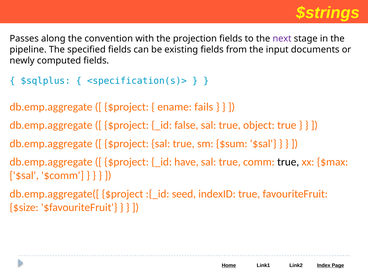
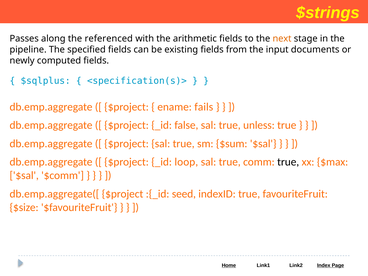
convention: convention -> referenced (109, 39)
projection: projection -> arithmetic (195, 39)
next colour: purple -> orange (282, 39)
object: object -> unless (259, 125)
have: have -> loop (186, 162)
